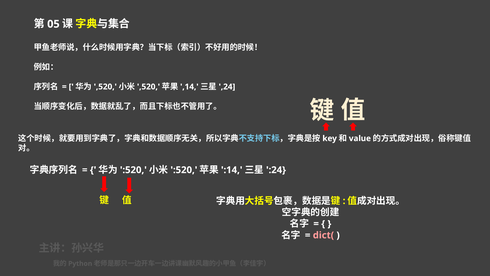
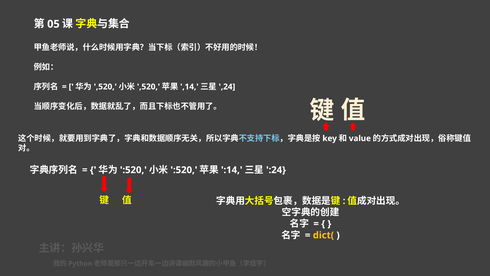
dict( colour: pink -> yellow (323, 235)
